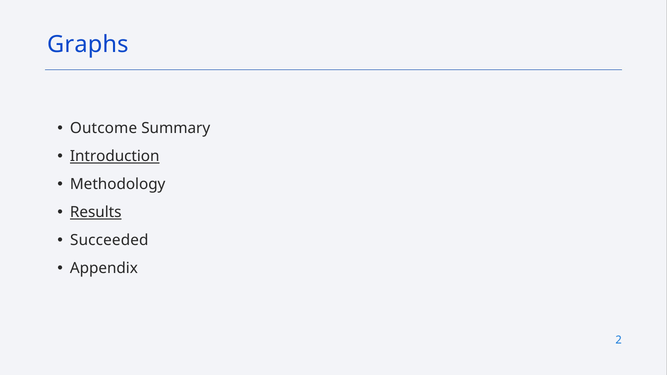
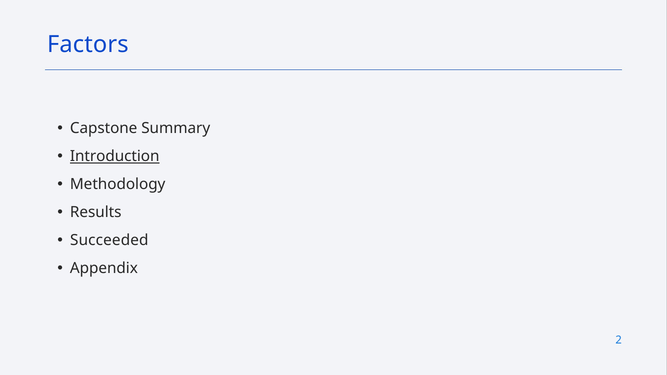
Graphs: Graphs -> Factors (88, 45)
Outcome: Outcome -> Capstone (104, 128)
Results underline: present -> none (96, 212)
